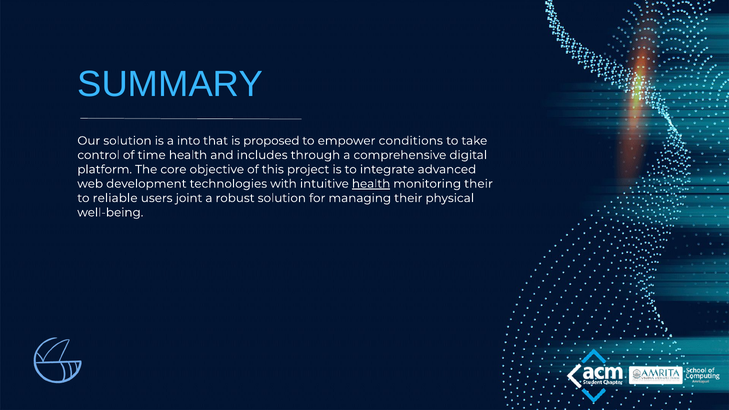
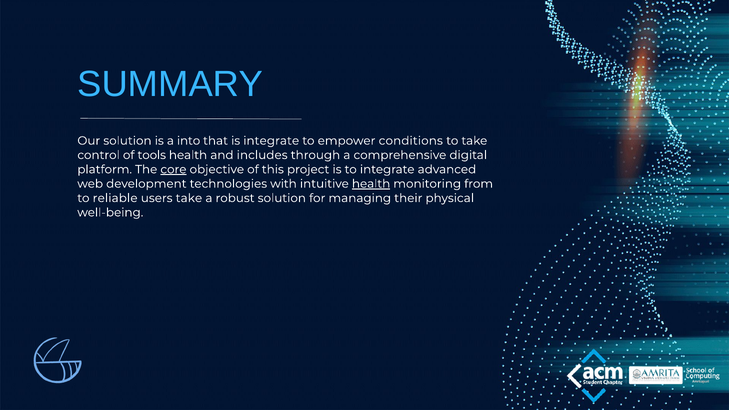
is proposed: proposed -> integrate (271, 141)
time: time -> tools (152, 155)
core underline: none -> present (173, 169)
monitoring their: their -> from (479, 184)
users joint: joint -> take (189, 198)
